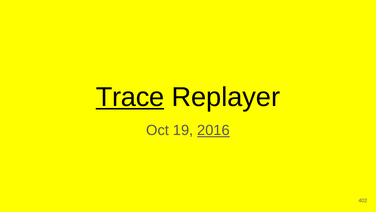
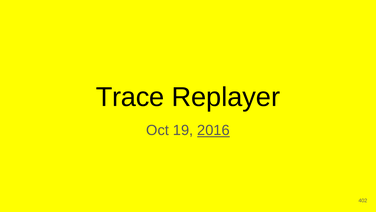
Trace underline: present -> none (130, 97)
